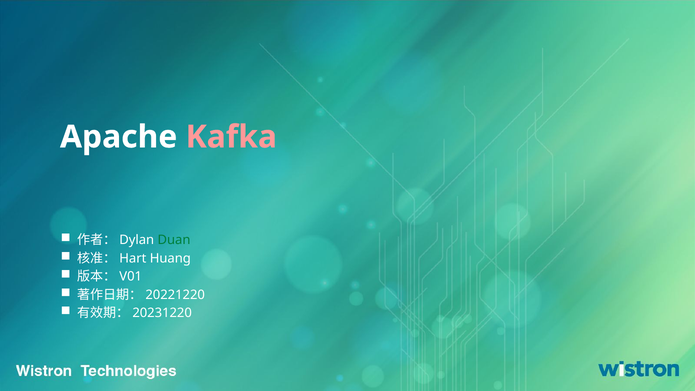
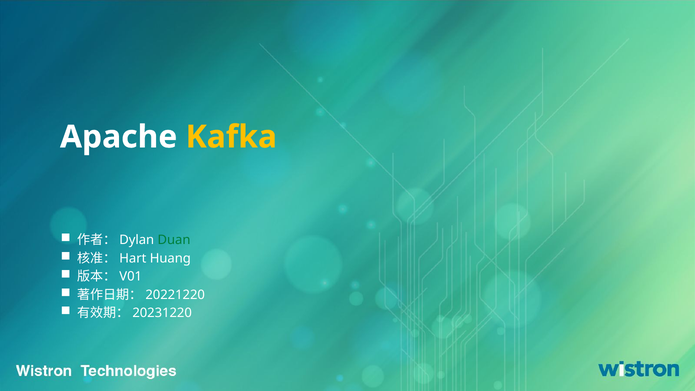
Kafka colour: pink -> yellow (231, 137)
